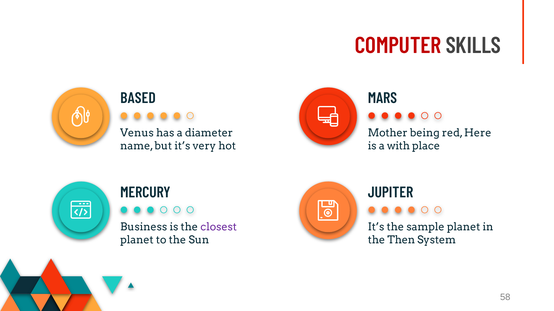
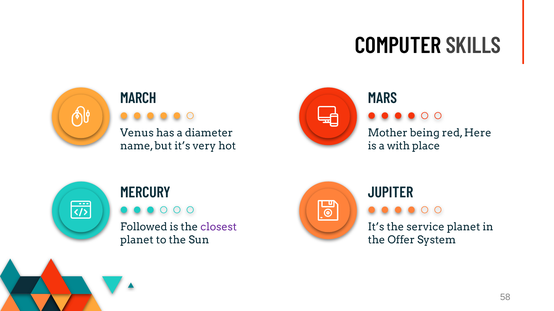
COMPUTER colour: red -> black (398, 46)
BASED: BASED -> MARCH (138, 98)
Business: Business -> Followed (144, 227)
sample: sample -> service (425, 227)
Then: Then -> Offer (401, 240)
